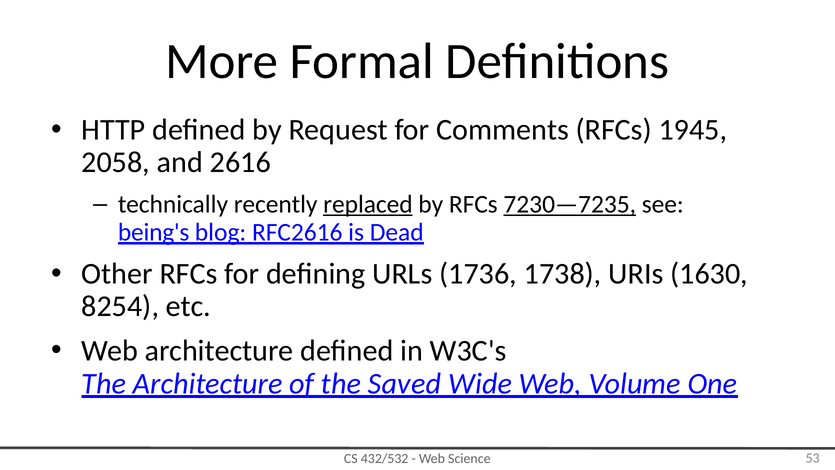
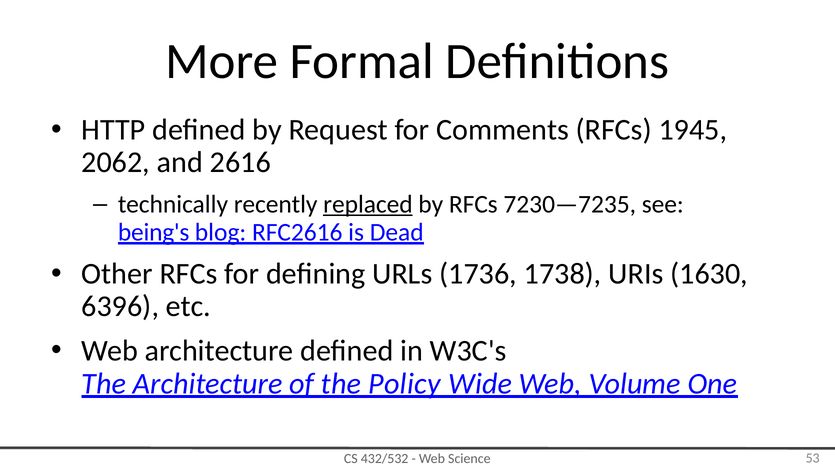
2058: 2058 -> 2062 (116, 162)
7230—7235 underline: present -> none (570, 204)
8254: 8254 -> 6396 (120, 306)
Saved: Saved -> Policy (405, 383)
